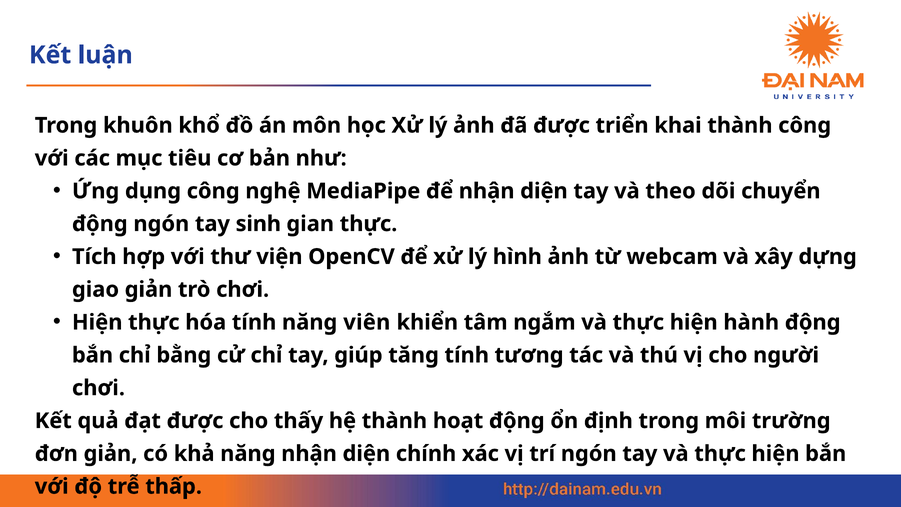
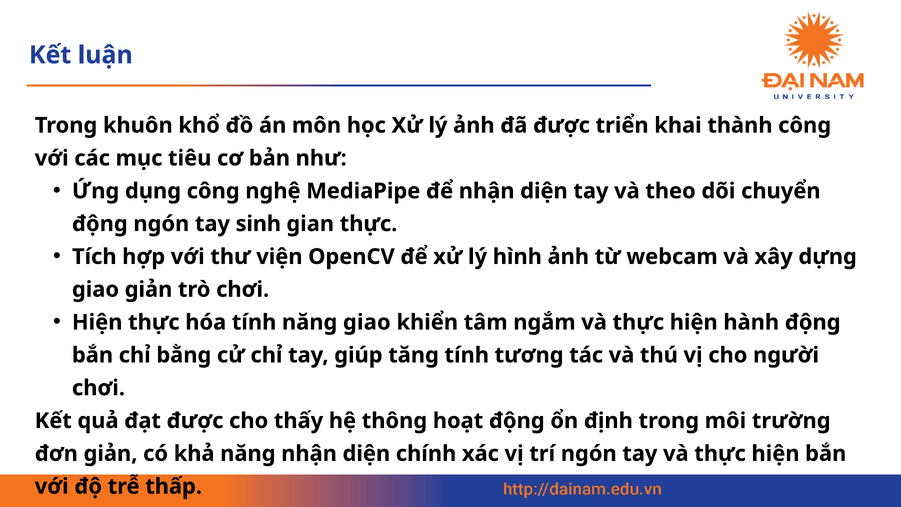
năng viên: viên -> giao (367, 322)
hệ thành: thành -> thông (394, 421)
